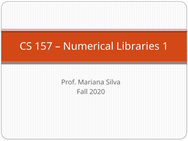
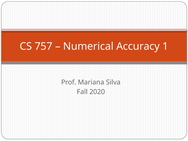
157: 157 -> 757 (44, 46)
Libraries: Libraries -> Accuracy (138, 46)
